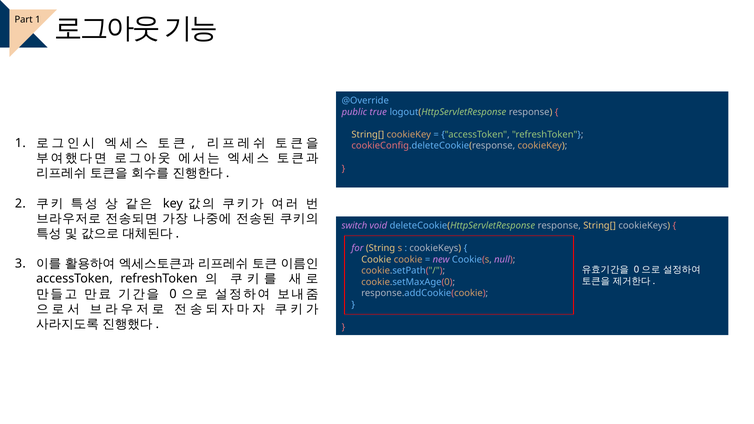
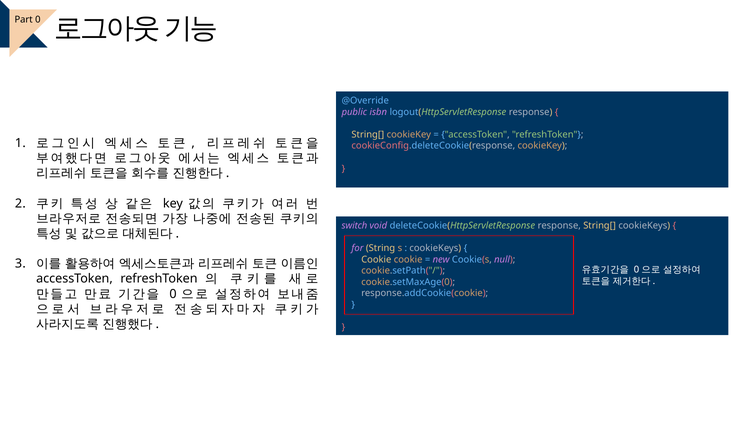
Part 1: 1 -> 0 (38, 19)
true: true -> isbn (378, 112)
